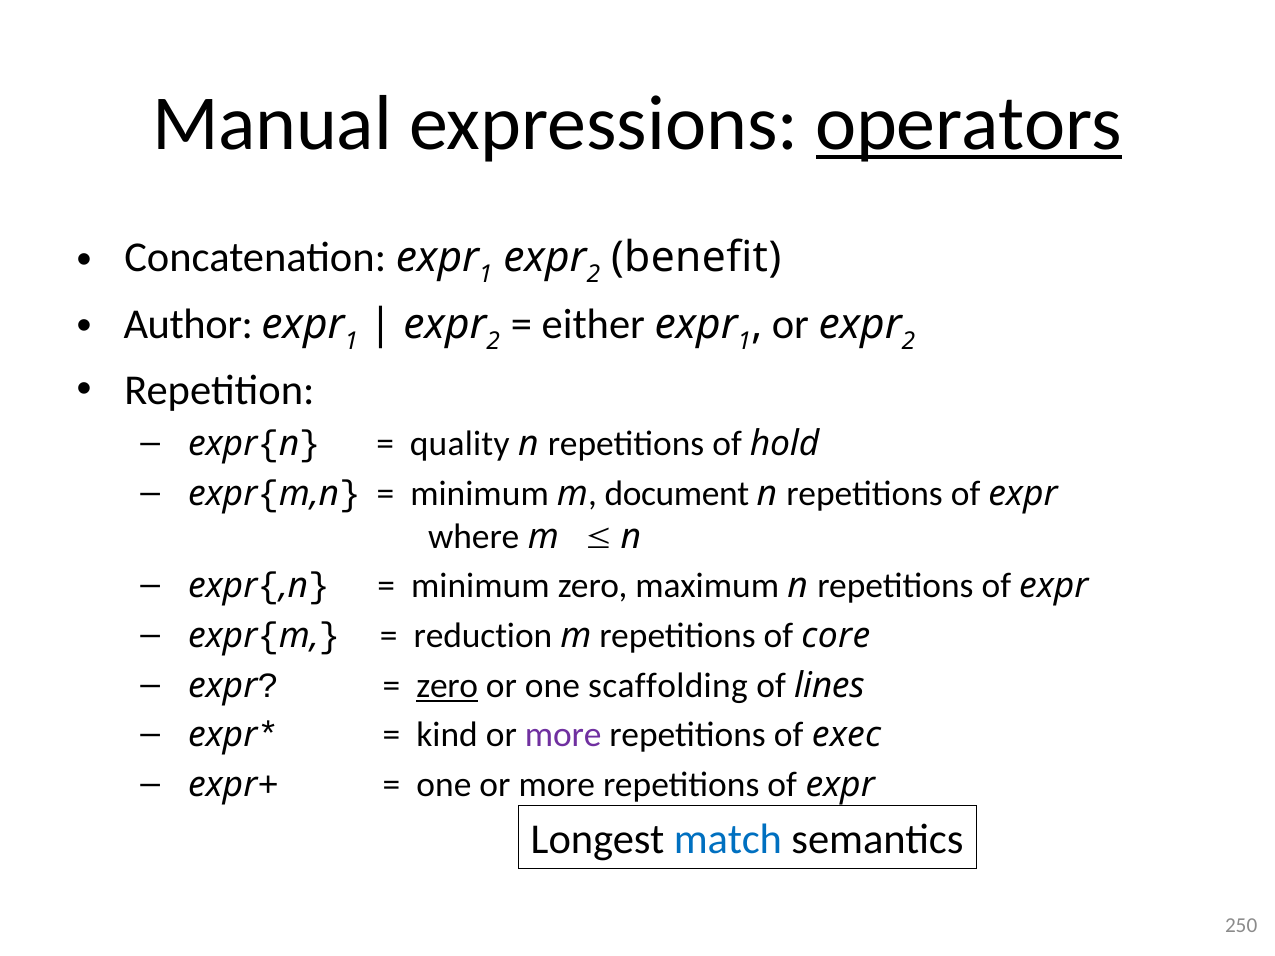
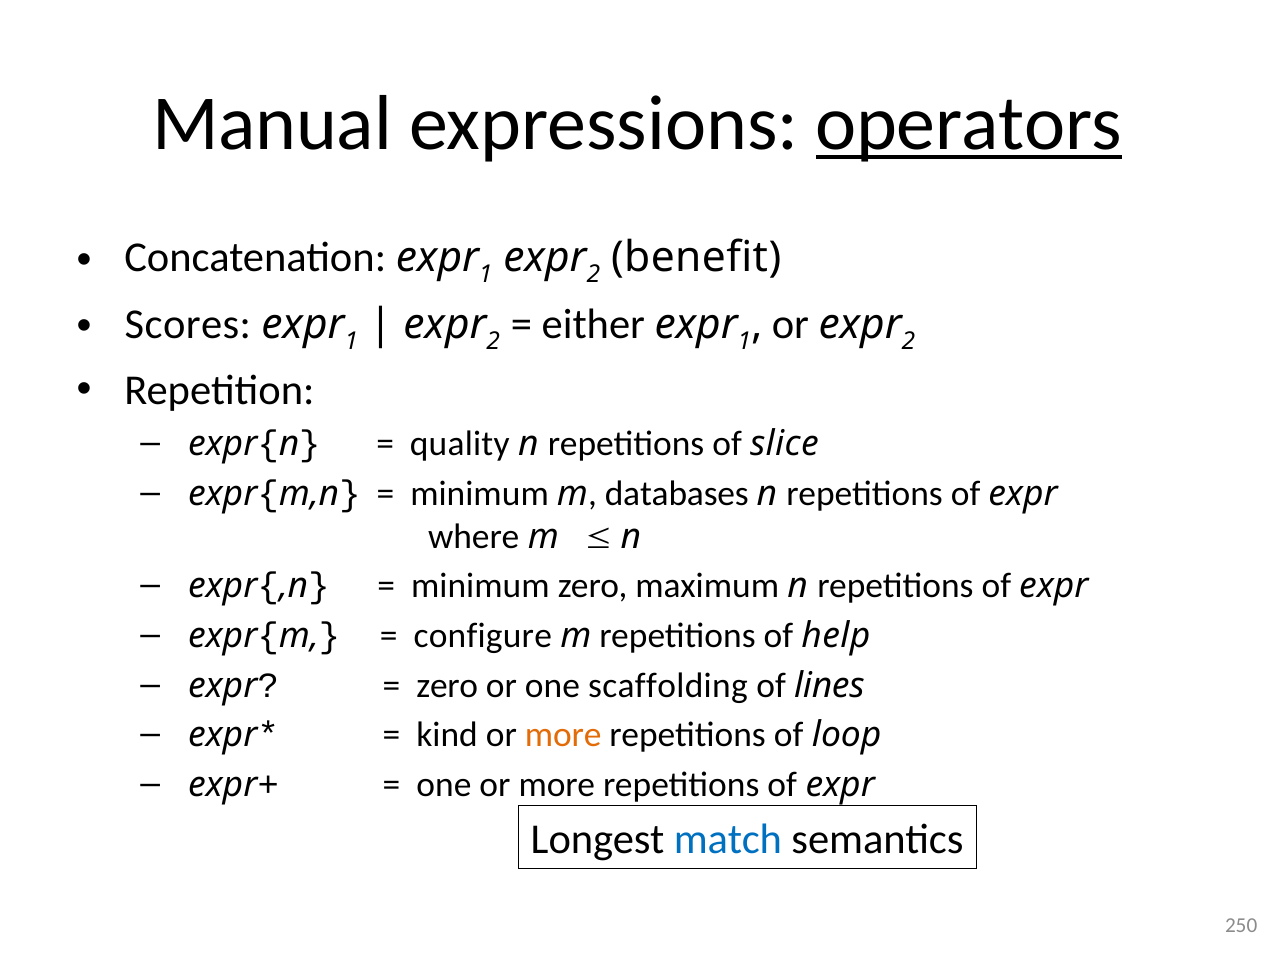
Author: Author -> Scores (188, 324)
hold: hold -> slice (784, 444)
document: document -> databases (677, 494)
reduction: reduction -> configure (483, 636)
core: core -> help (836, 636)
zero underline: present -> none (447, 686)
more colour: purple -> orange (563, 735)
exec: exec -> loop (847, 735)
